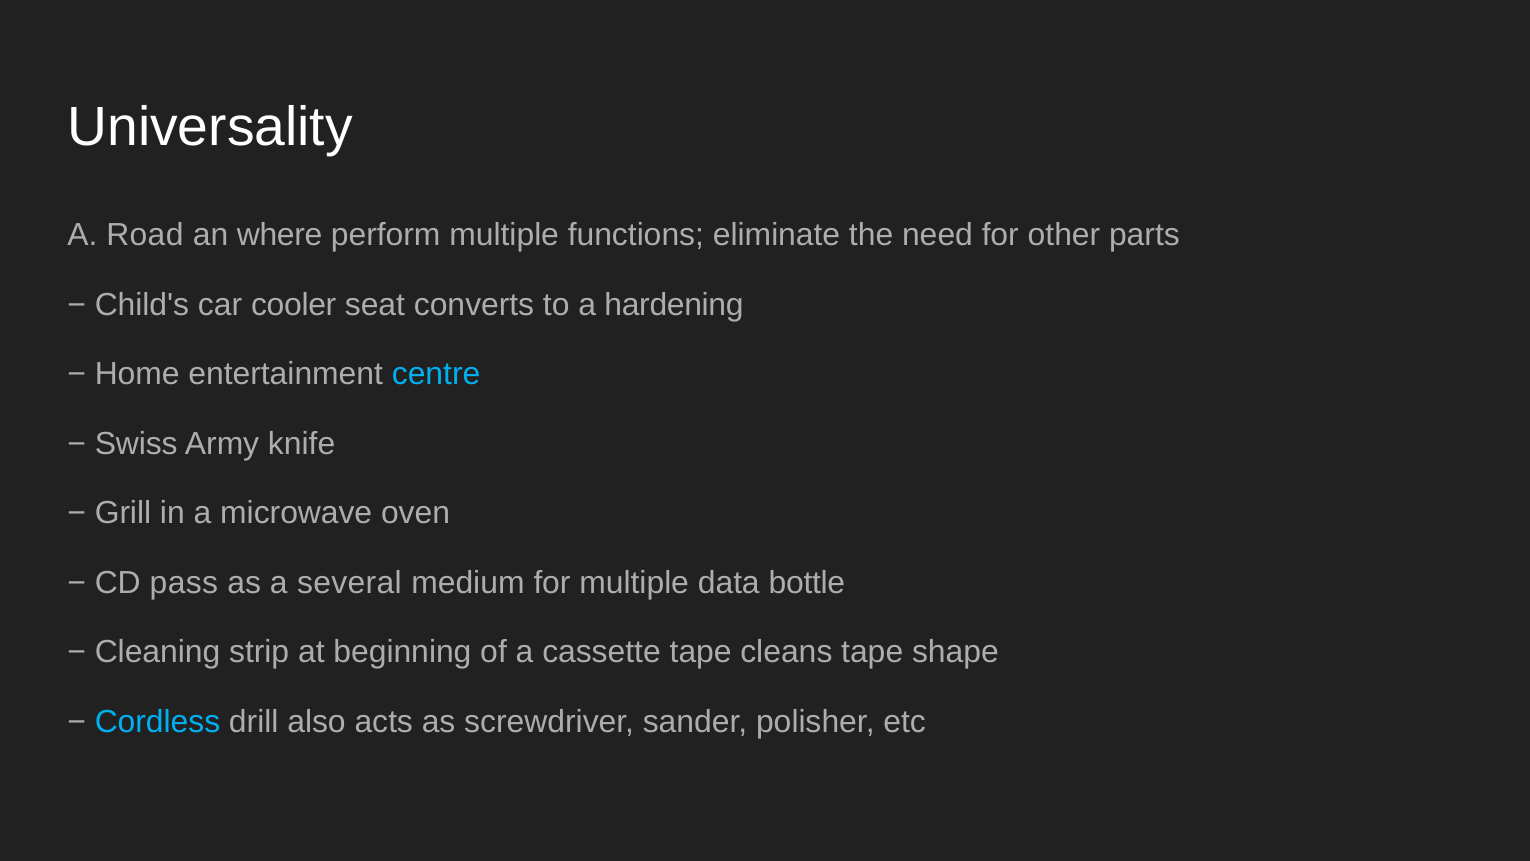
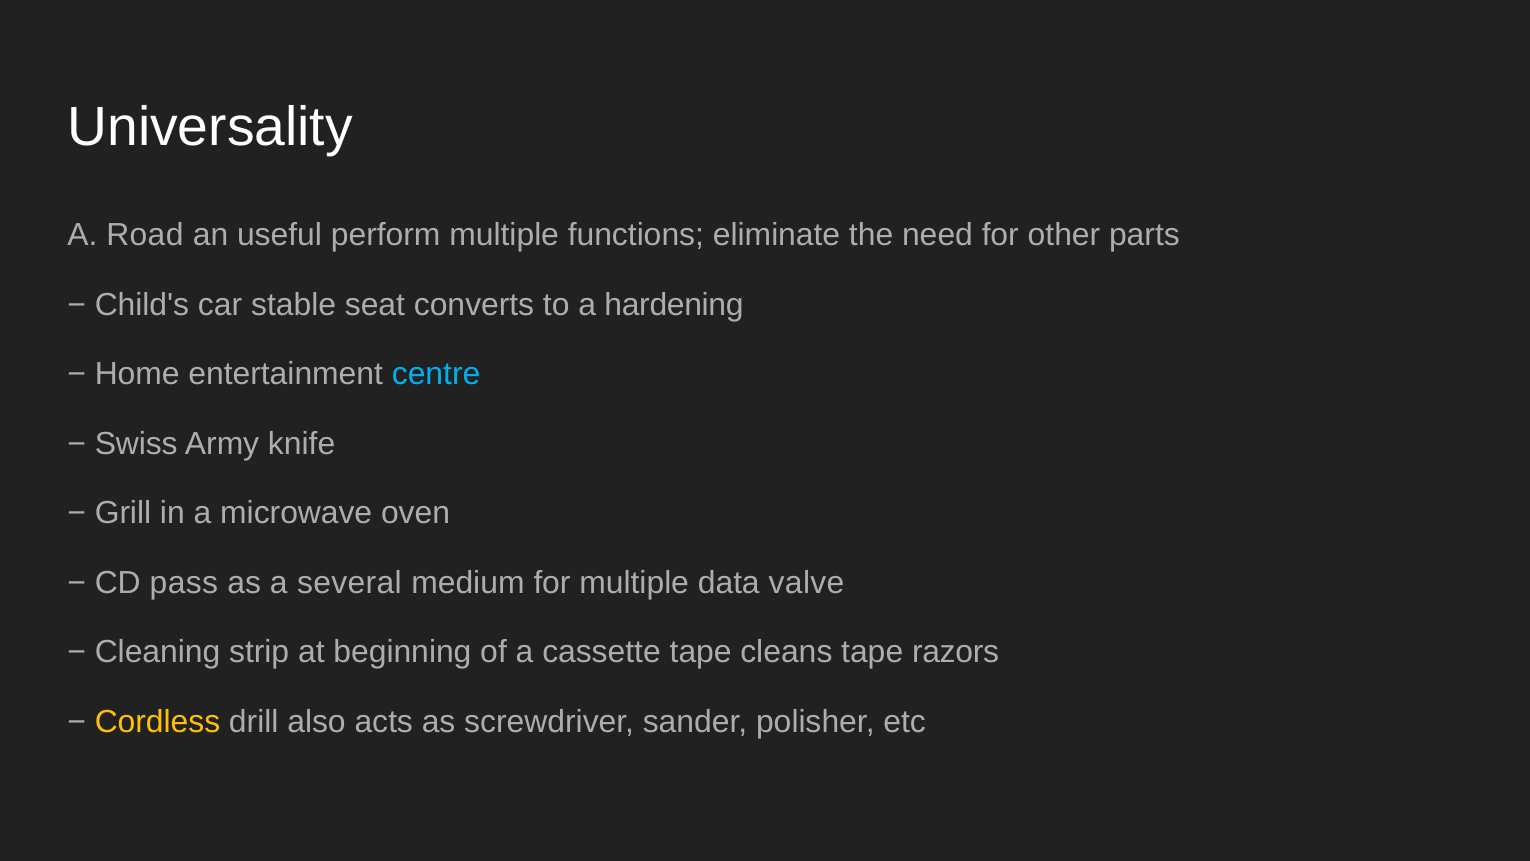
where: where -> useful (279, 235)
cooler: cooler -> stable (294, 305)
bottle: bottle -> valve (807, 582)
shape: shape -> razors (956, 652)
Cordless colour: light blue -> yellow (157, 721)
